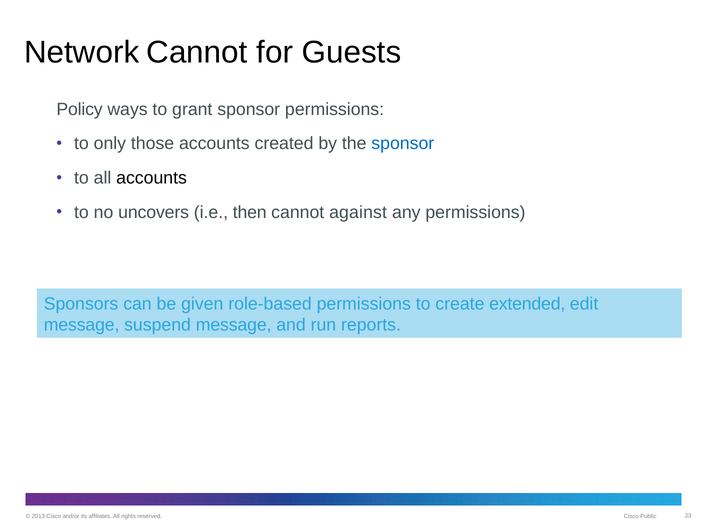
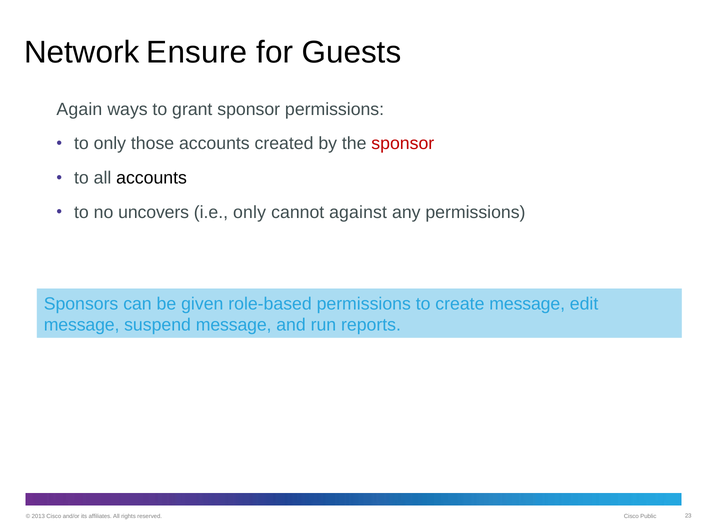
Network Cannot: Cannot -> Ensure (197, 53)
Policy: Policy -> Again (79, 109)
sponsor colour: blue -> red (403, 144)
i.e then: then -> only (250, 212)
create extended: extended -> message (527, 304)
